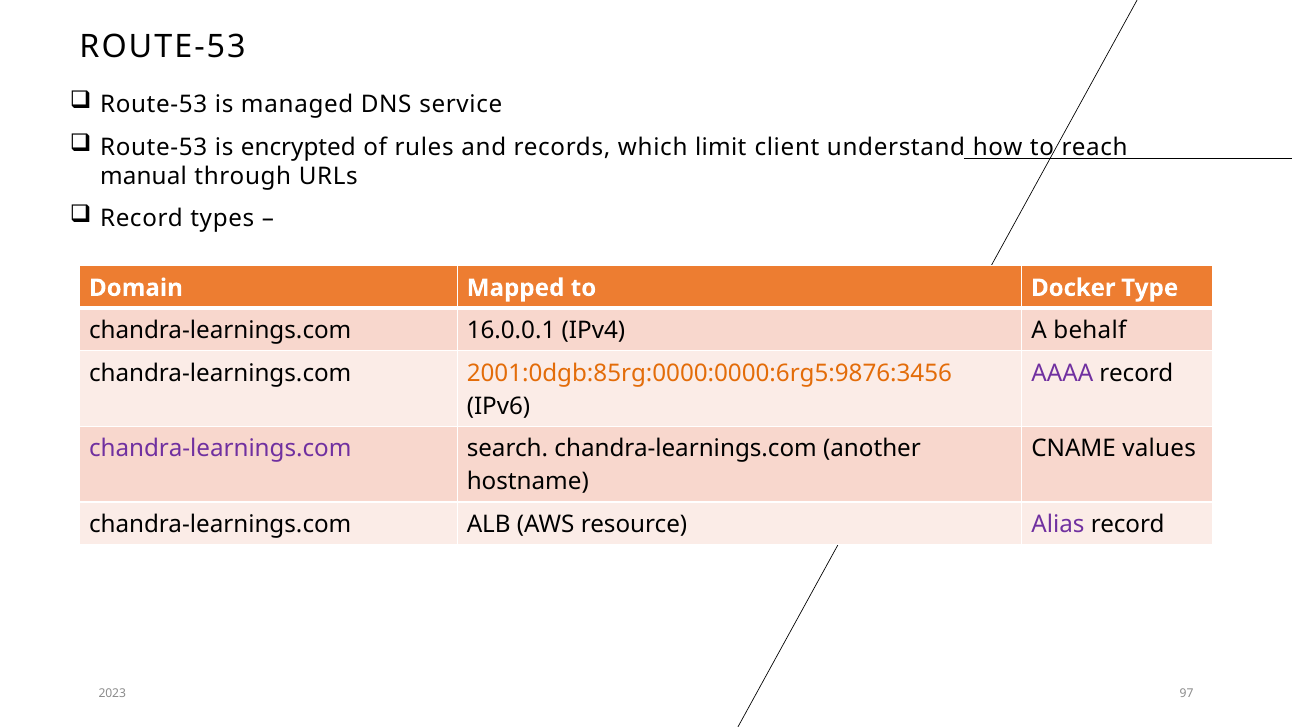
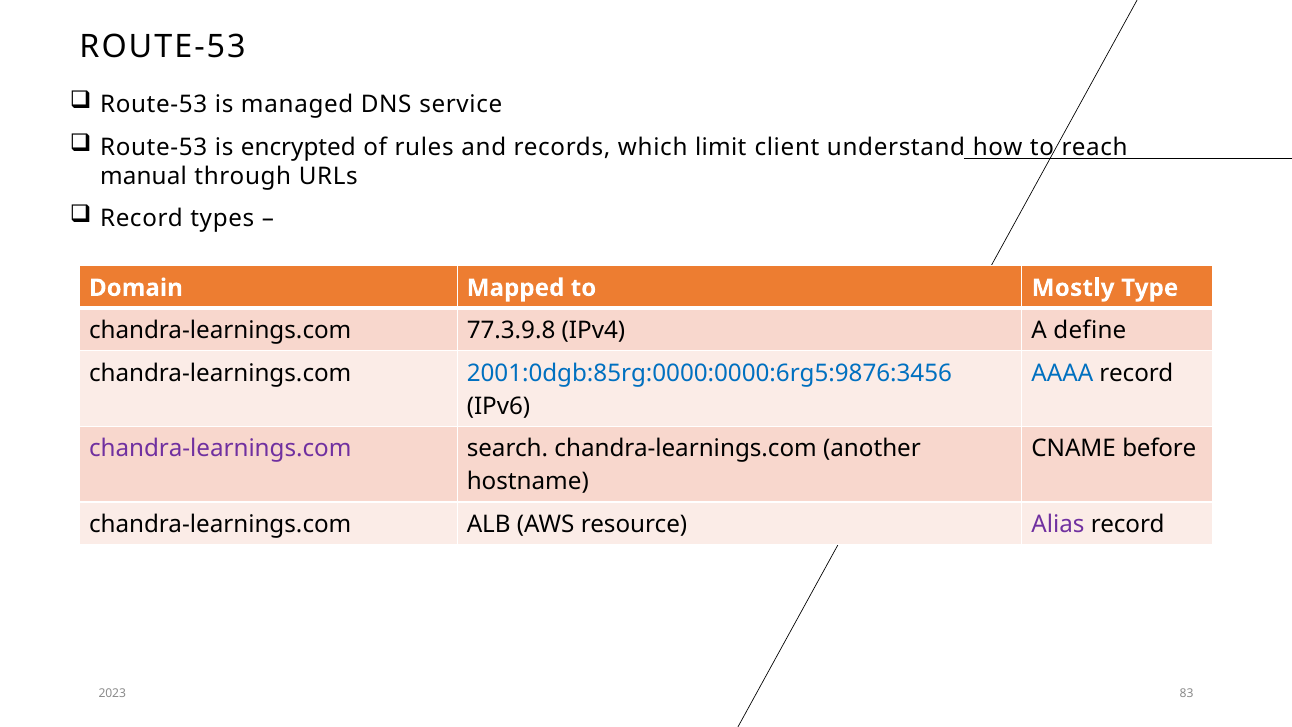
Docker: Docker -> Mostly (1073, 288)
16.0.0.1: 16.0.0.1 -> 77.3.9.8 (511, 331)
behalf: behalf -> define (1090, 331)
2001:0dgb:85rg:0000:0000:6rg5:9876:3456 colour: orange -> blue (709, 373)
AAAA colour: purple -> blue (1062, 373)
values: values -> before (1159, 449)
97: 97 -> 83 (1187, 693)
